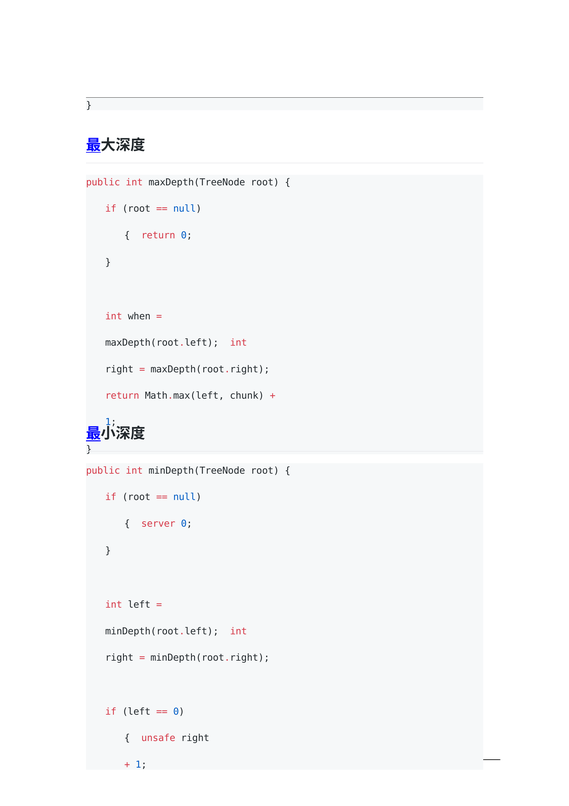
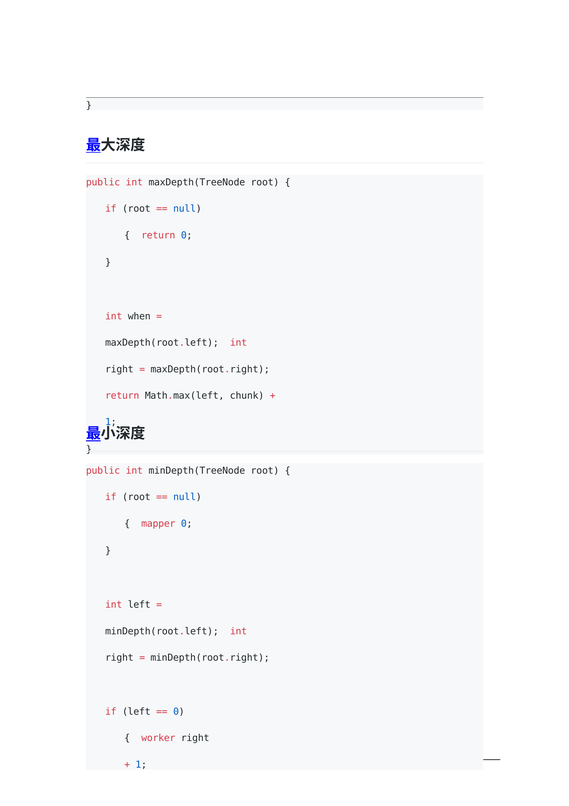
server: server -> mapper (158, 523)
unsafe: unsafe -> worker (158, 737)
